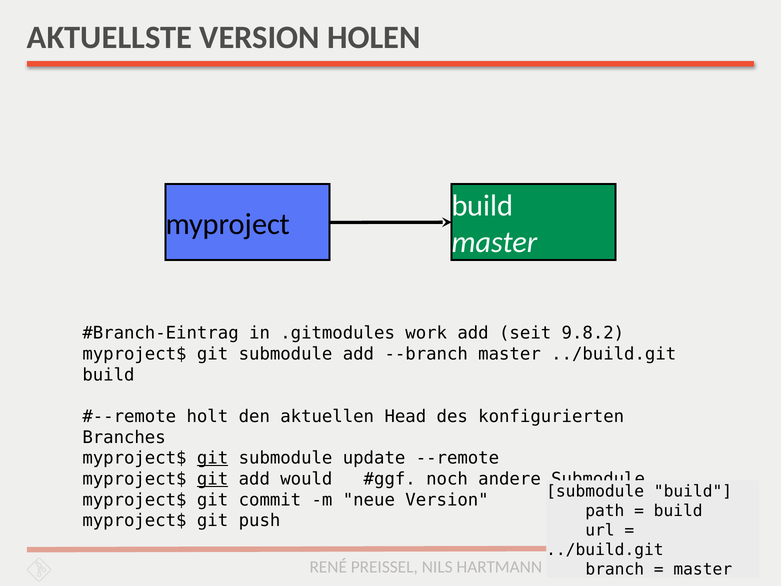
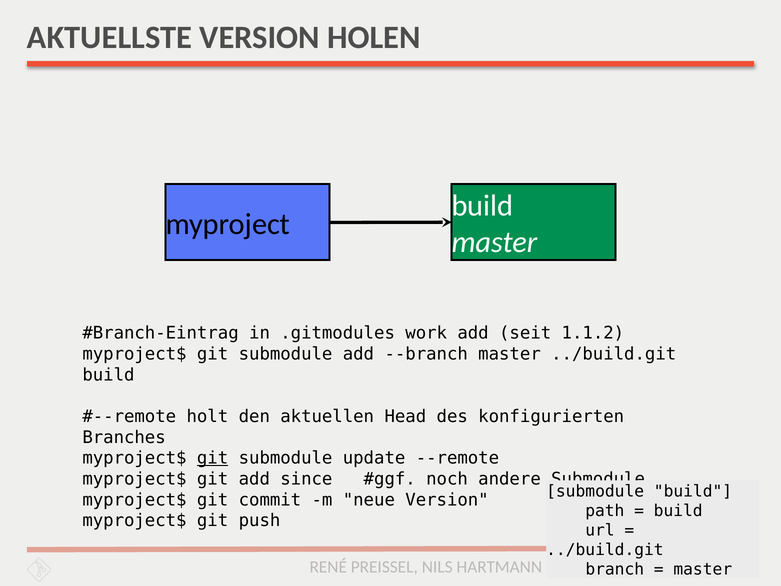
9.8.2: 9.8.2 -> 1.1.2 (593, 333)
git underline: present -> none (213, 479)
would: would -> since (306, 479)
